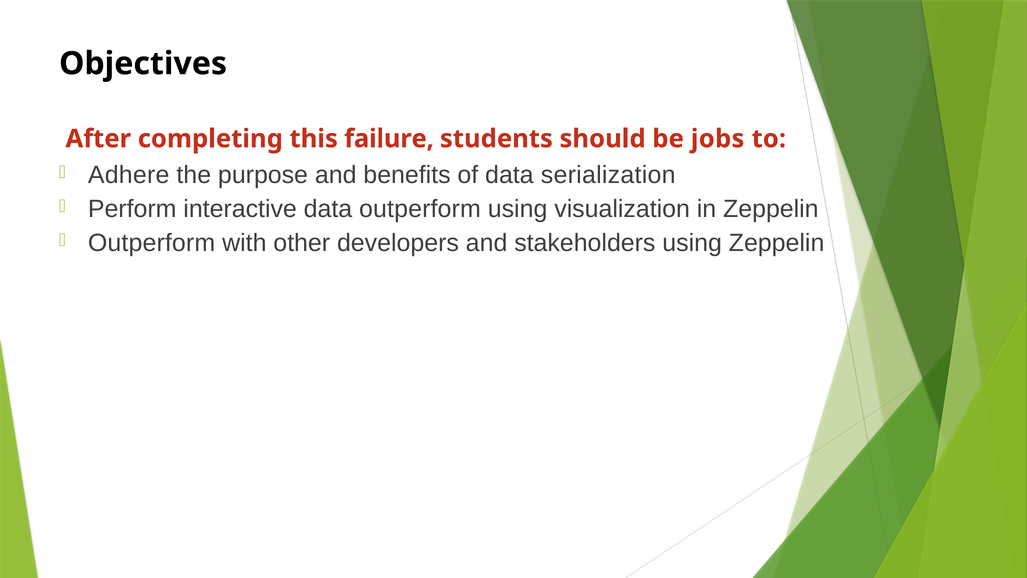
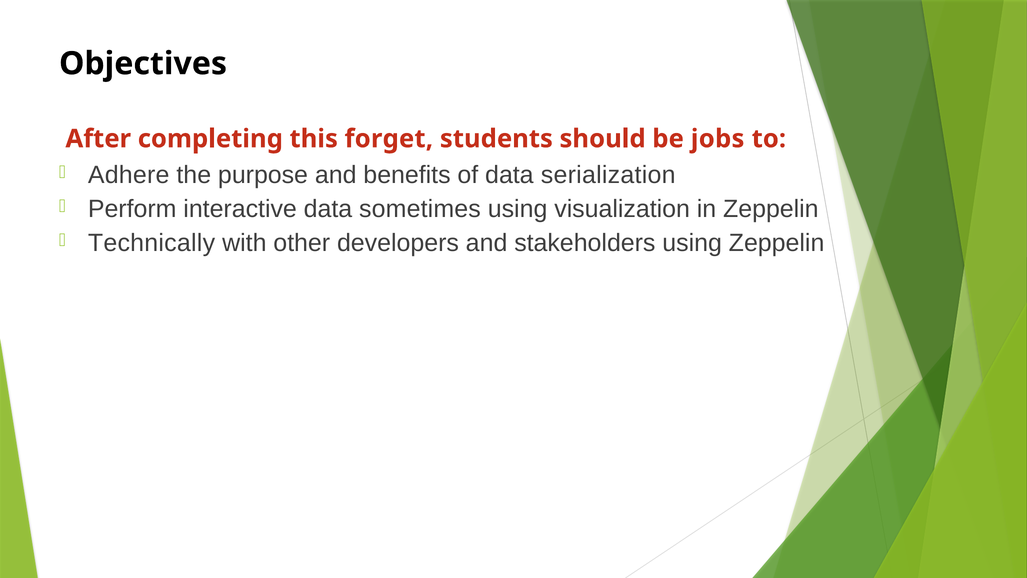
failure: failure -> forget (389, 139)
data outperform: outperform -> sometimes (420, 209)
Outperform: Outperform -> Technically (152, 243)
